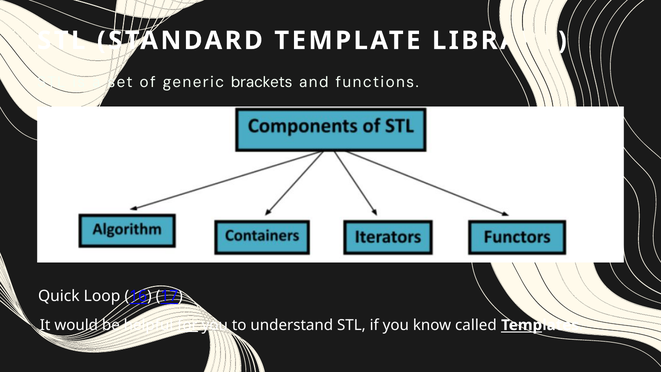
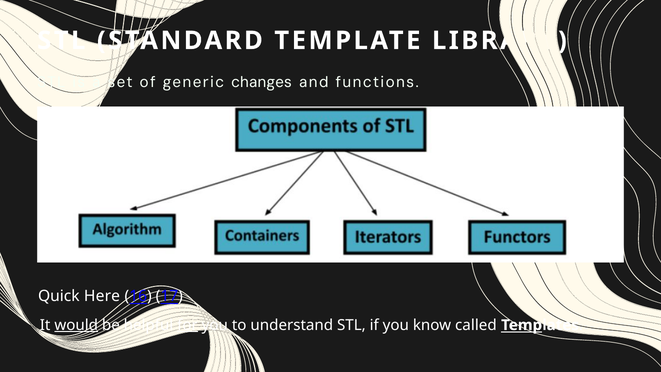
brackets: brackets -> changes (261, 82)
Loop: Loop -> Here (102, 296)
would underline: none -> present (76, 325)
